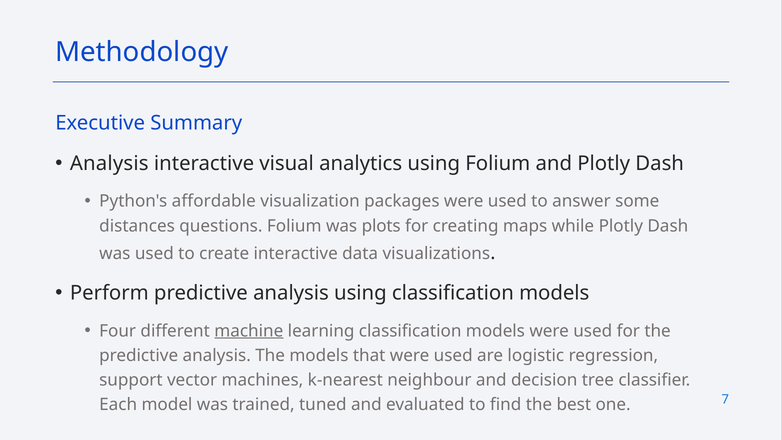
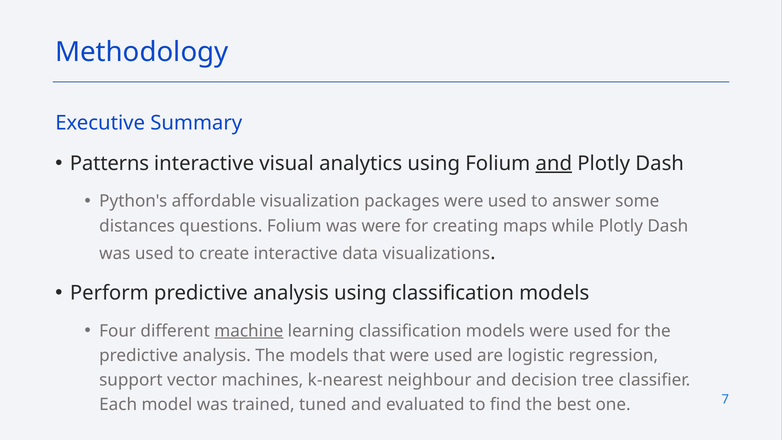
Analysis: Analysis -> Patterns (109, 164)
and underline: none -> present (554, 164)
was plots: plots -> were (381, 226)
